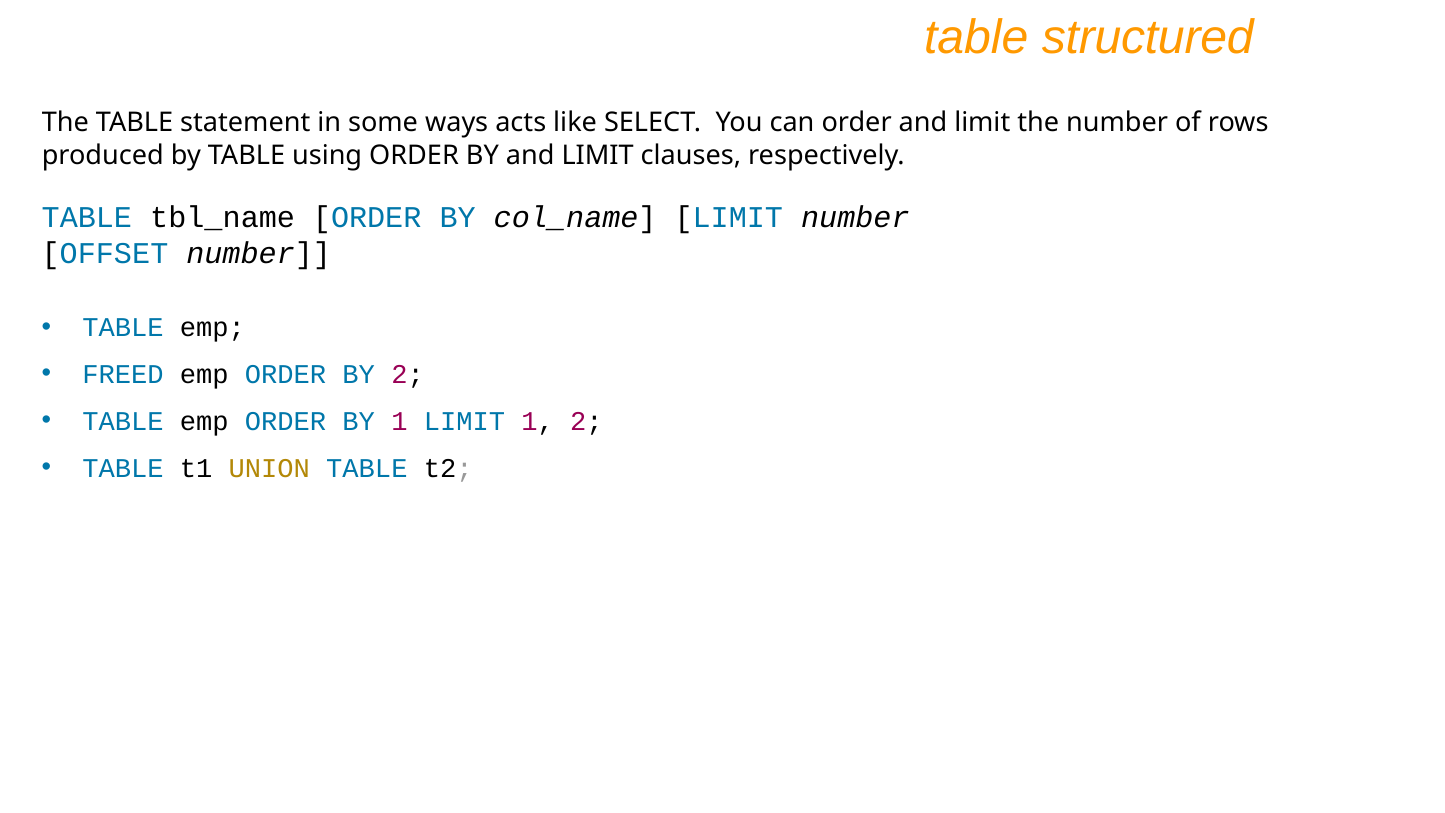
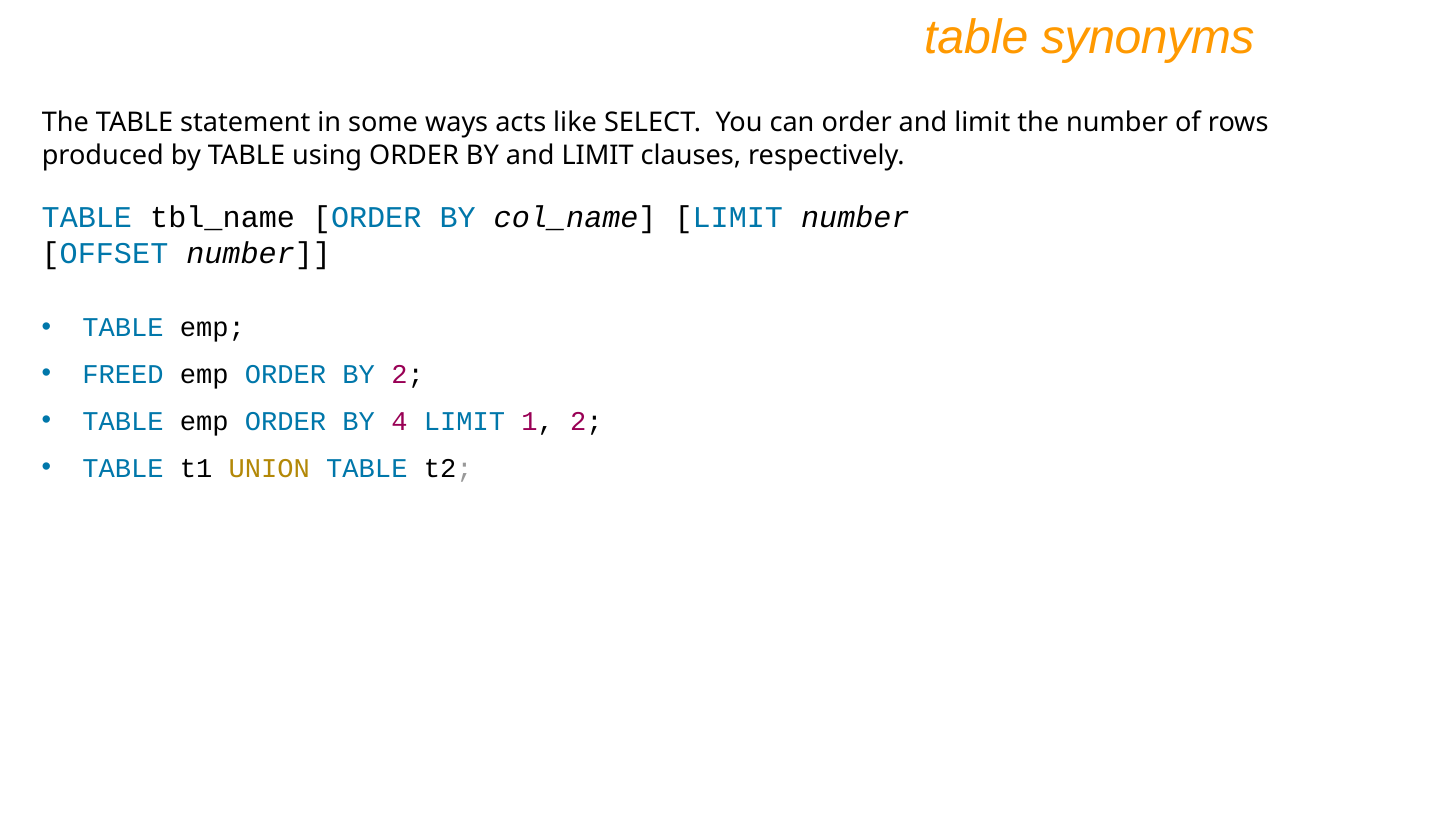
structured: structured -> synonyms (1148, 38)
BY 1: 1 -> 4 (399, 421)
